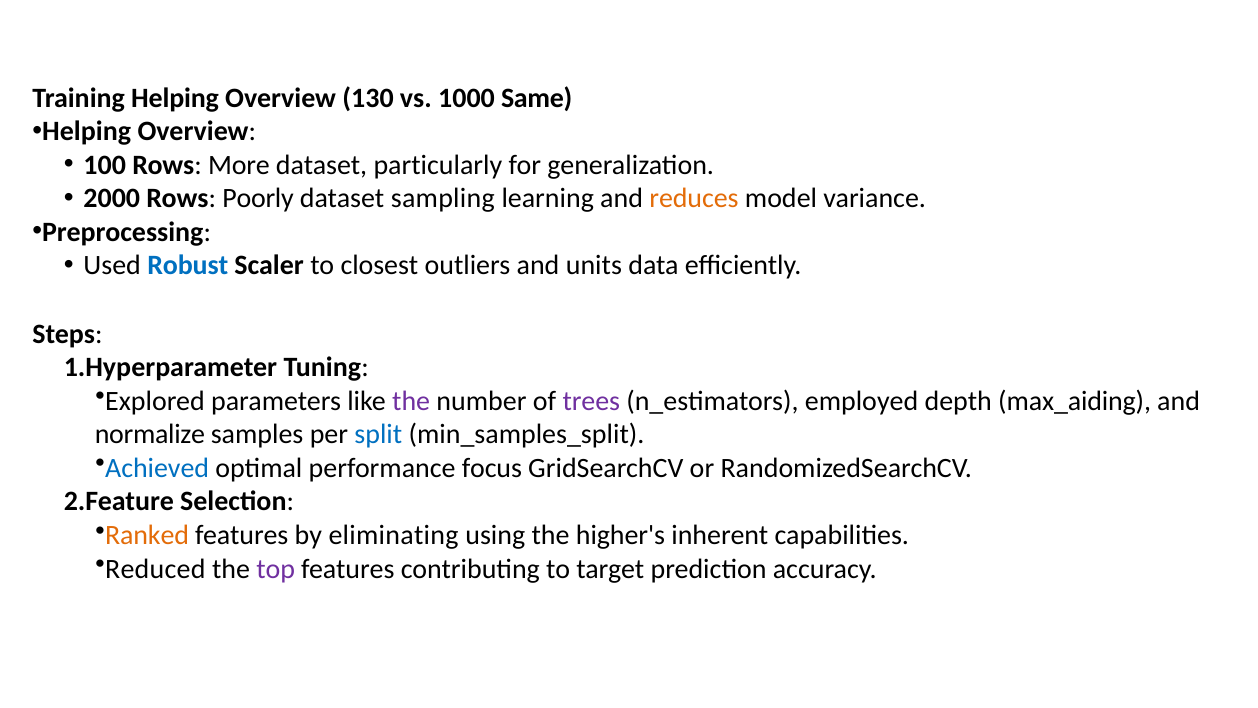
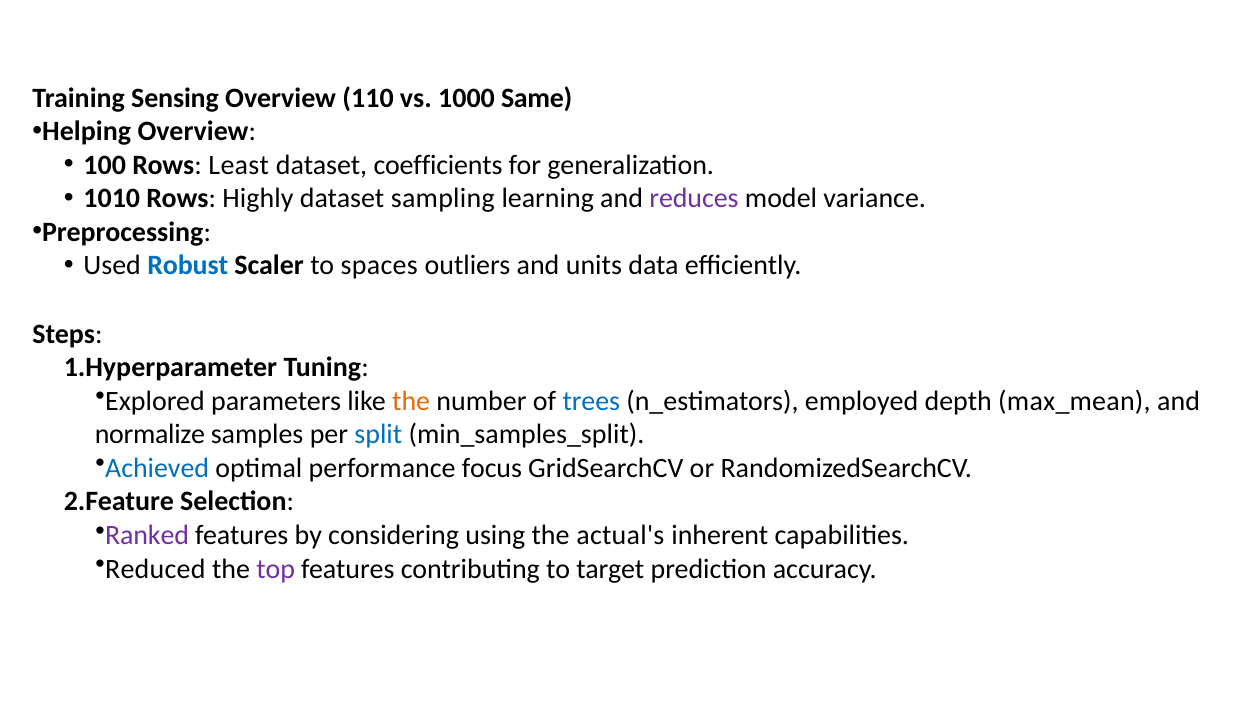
Training Helping: Helping -> Sensing (175, 98)
130: 130 -> 110 (368, 98)
More: More -> Least (239, 165)
particularly: particularly -> coefficients (438, 165)
2000: 2000 -> 1010 (112, 198)
Poorly: Poorly -> Highly (258, 198)
reduces colour: orange -> purple (694, 198)
closest: closest -> spaces (379, 266)
the colour: purple -> orange (411, 401)
trees colour: purple -> blue (591, 401)
max_aiding: max_aiding -> max_mean (1074, 401)
Ranked colour: orange -> purple (147, 535)
eliminating: eliminating -> considering (394, 535)
higher's: higher's -> actual's (620, 535)
